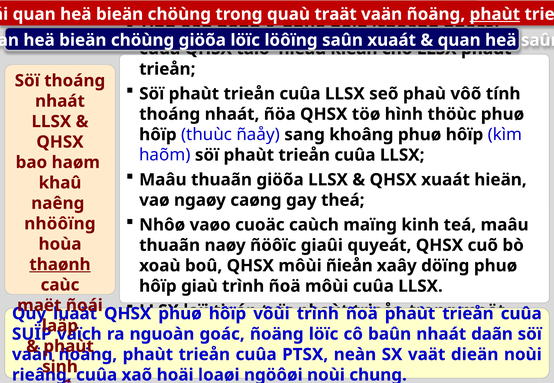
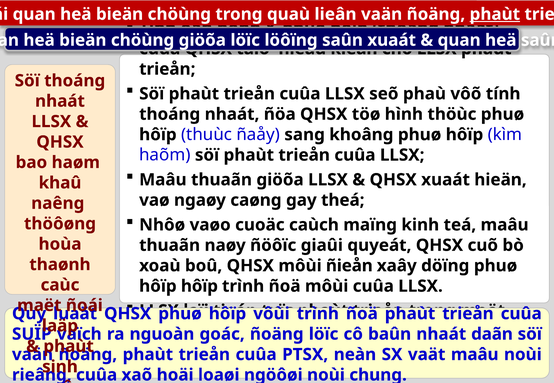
traät: traät -> lieân (335, 14)
nhöôïng: nhöôïng -> thöôøng (60, 224)
thaønh underline: present -> none (60, 264)
hôïp giaù: giaù -> hôïp (199, 286)
vaät dieän: dieän -> maâu (475, 354)
